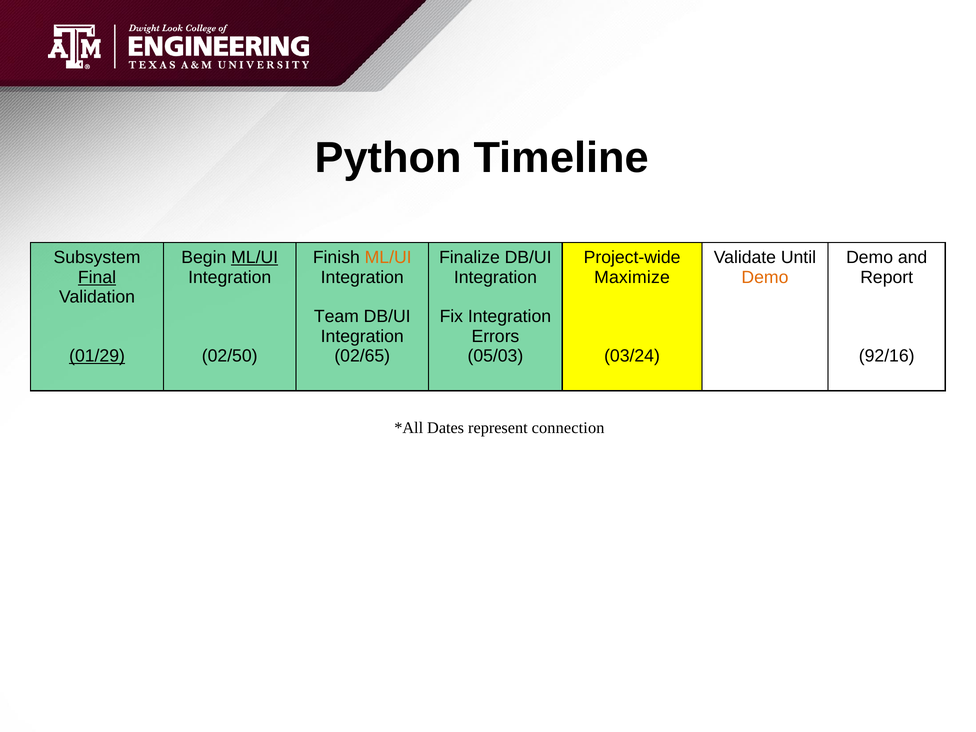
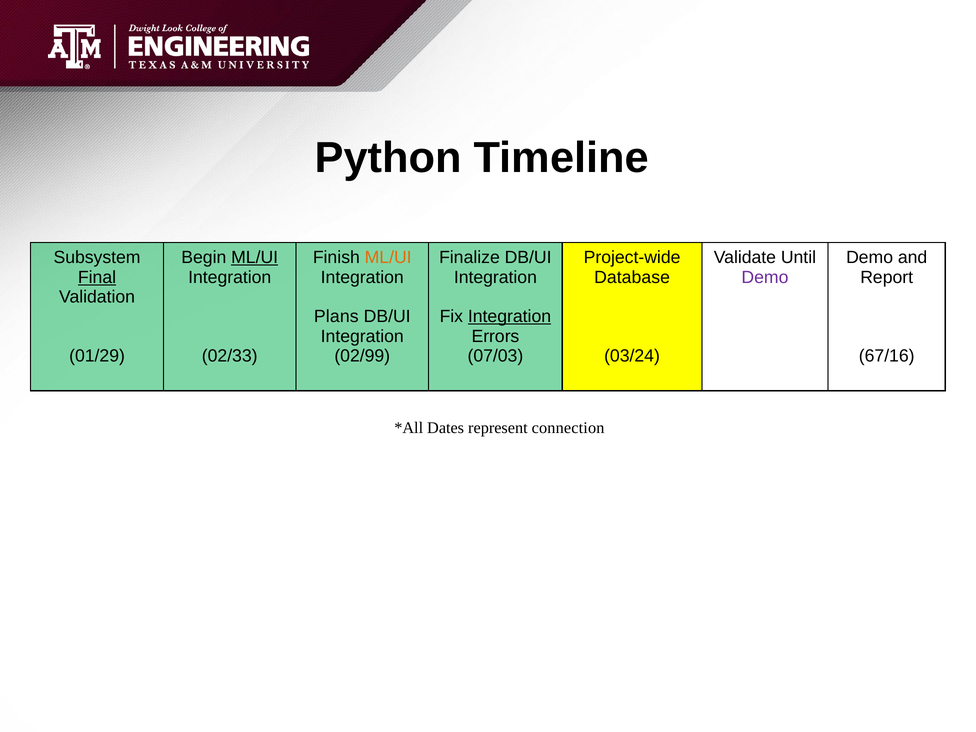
Maximize: Maximize -> Database (632, 277)
Demo colour: orange -> purple (765, 277)
Team: Team -> Plans (336, 317)
Integration underline: none -> present (510, 317)
01/29 underline: present -> none (97, 356)
02/50: 02/50 -> 02/33 (230, 356)
02/65: 02/65 -> 02/99 (362, 356)
05/03: 05/03 -> 07/03 (495, 356)
92/16: 92/16 -> 67/16 (887, 356)
